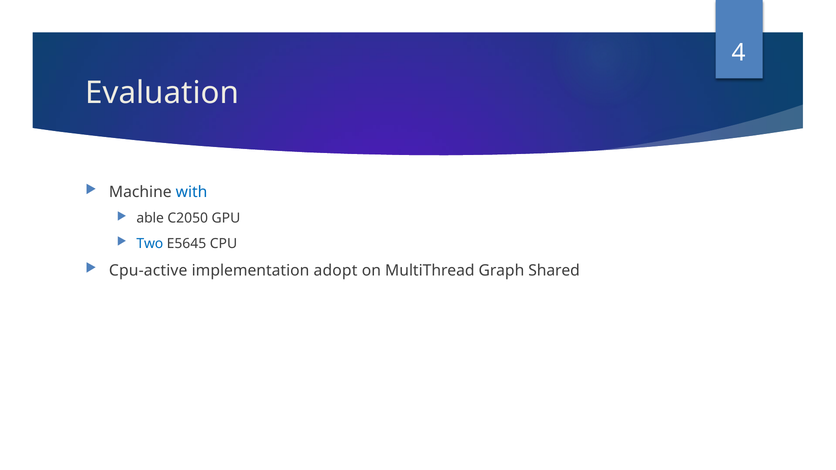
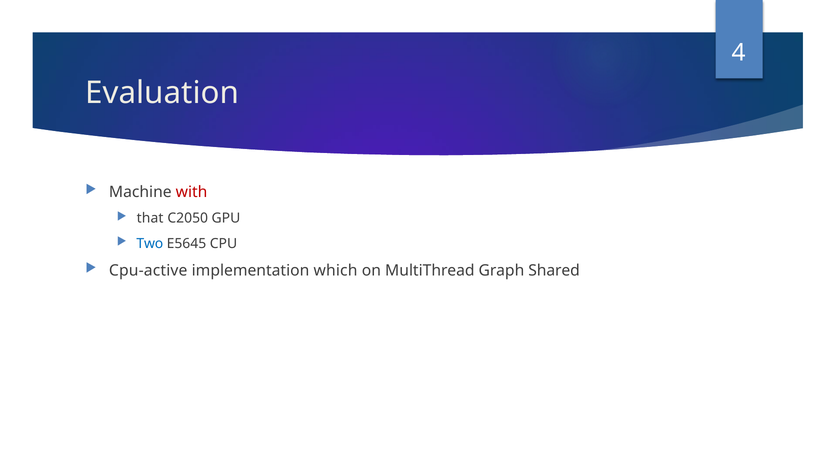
with colour: blue -> red (192, 192)
able: able -> that (150, 219)
adopt: adopt -> which (336, 271)
